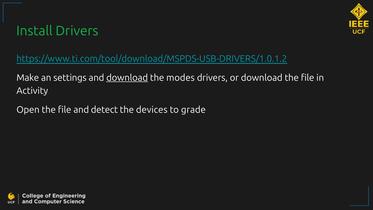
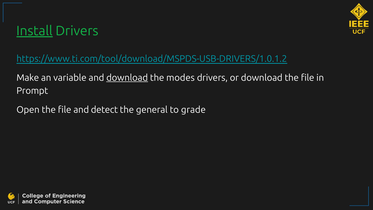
Install underline: none -> present (35, 31)
settings: settings -> variable (70, 78)
Activity: Activity -> Prompt (32, 91)
devices: devices -> general (152, 110)
